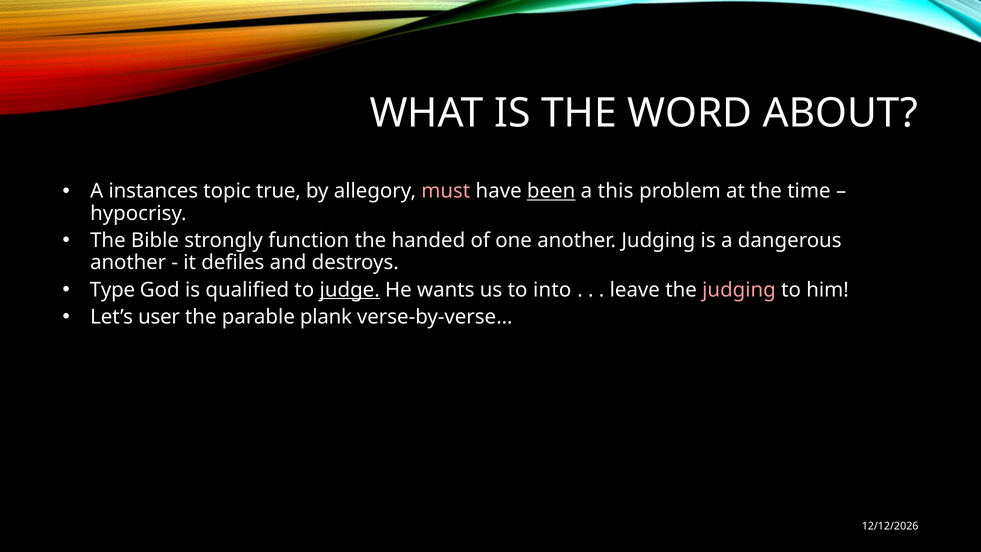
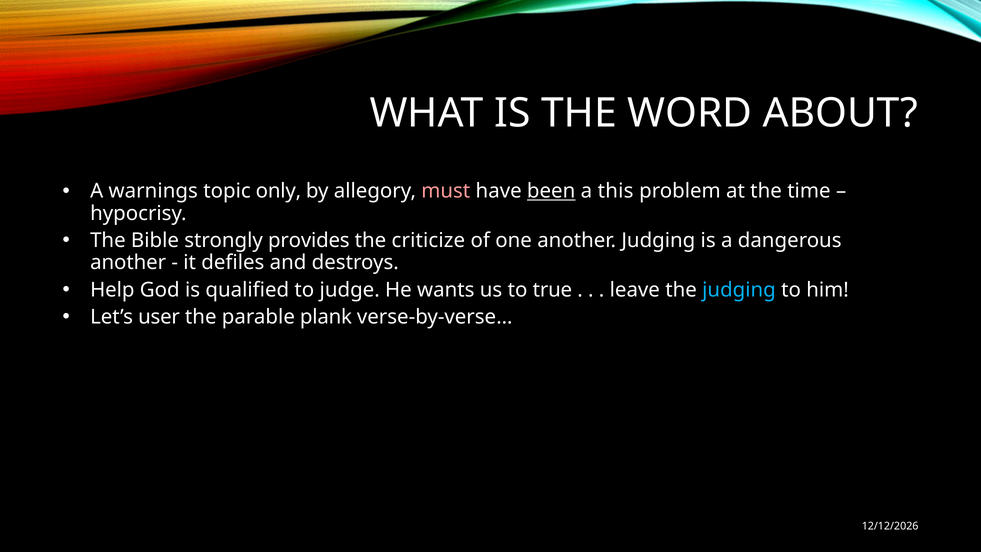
instances: instances -> warnings (153, 191)
true: true -> only (278, 191)
function: function -> provides (309, 240)
handed: handed -> criticize (428, 240)
Type: Type -> Help (112, 290)
judge underline: present -> none (350, 290)
into: into -> true (552, 290)
judging colour: pink -> light blue (739, 290)
